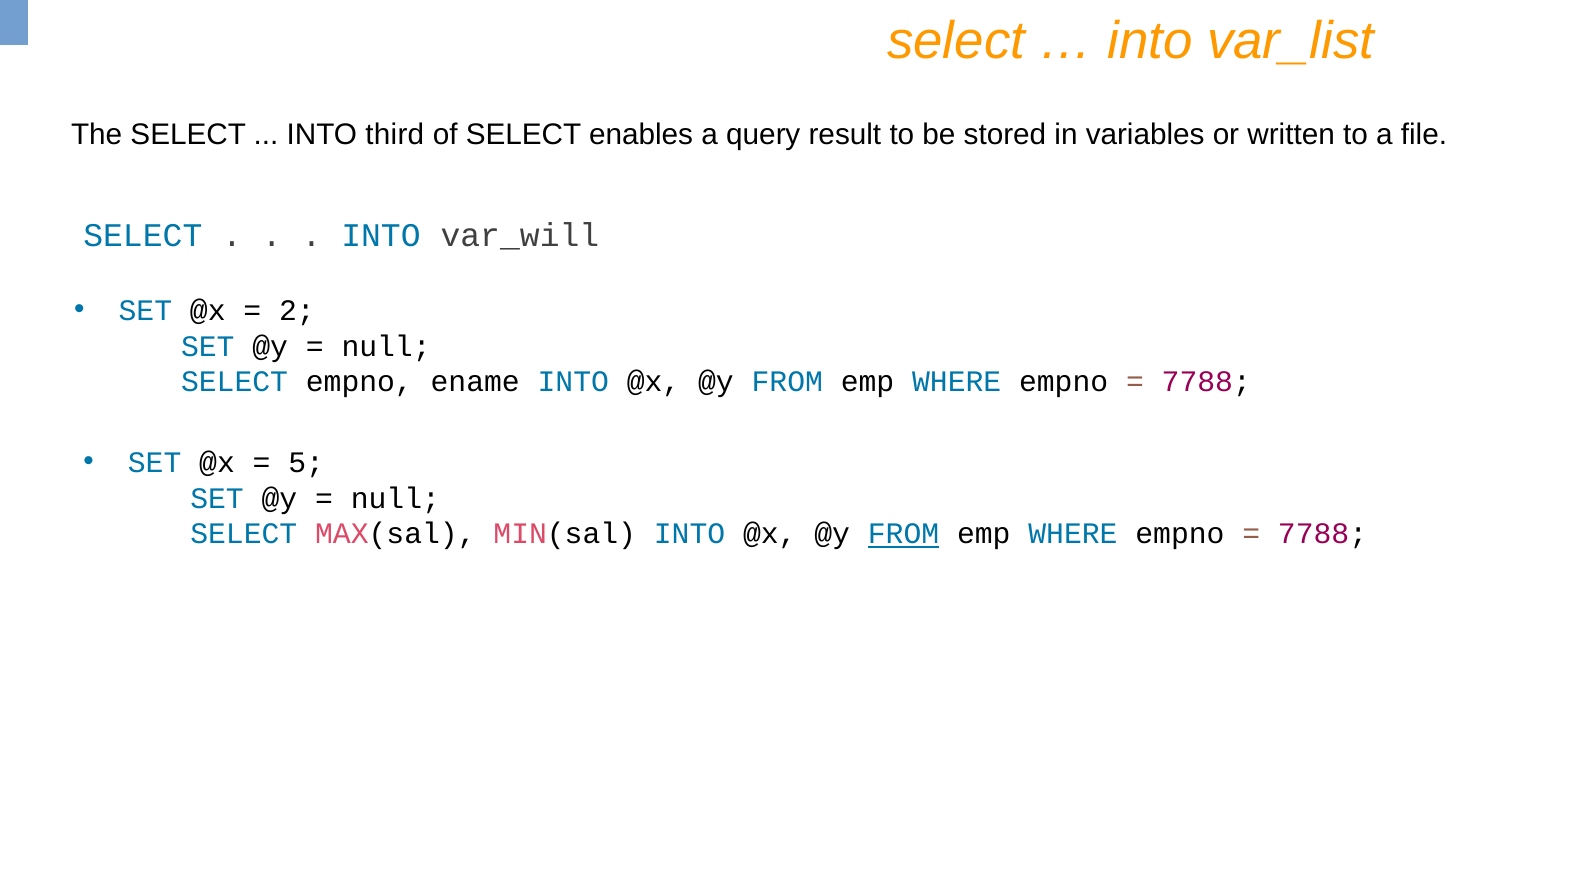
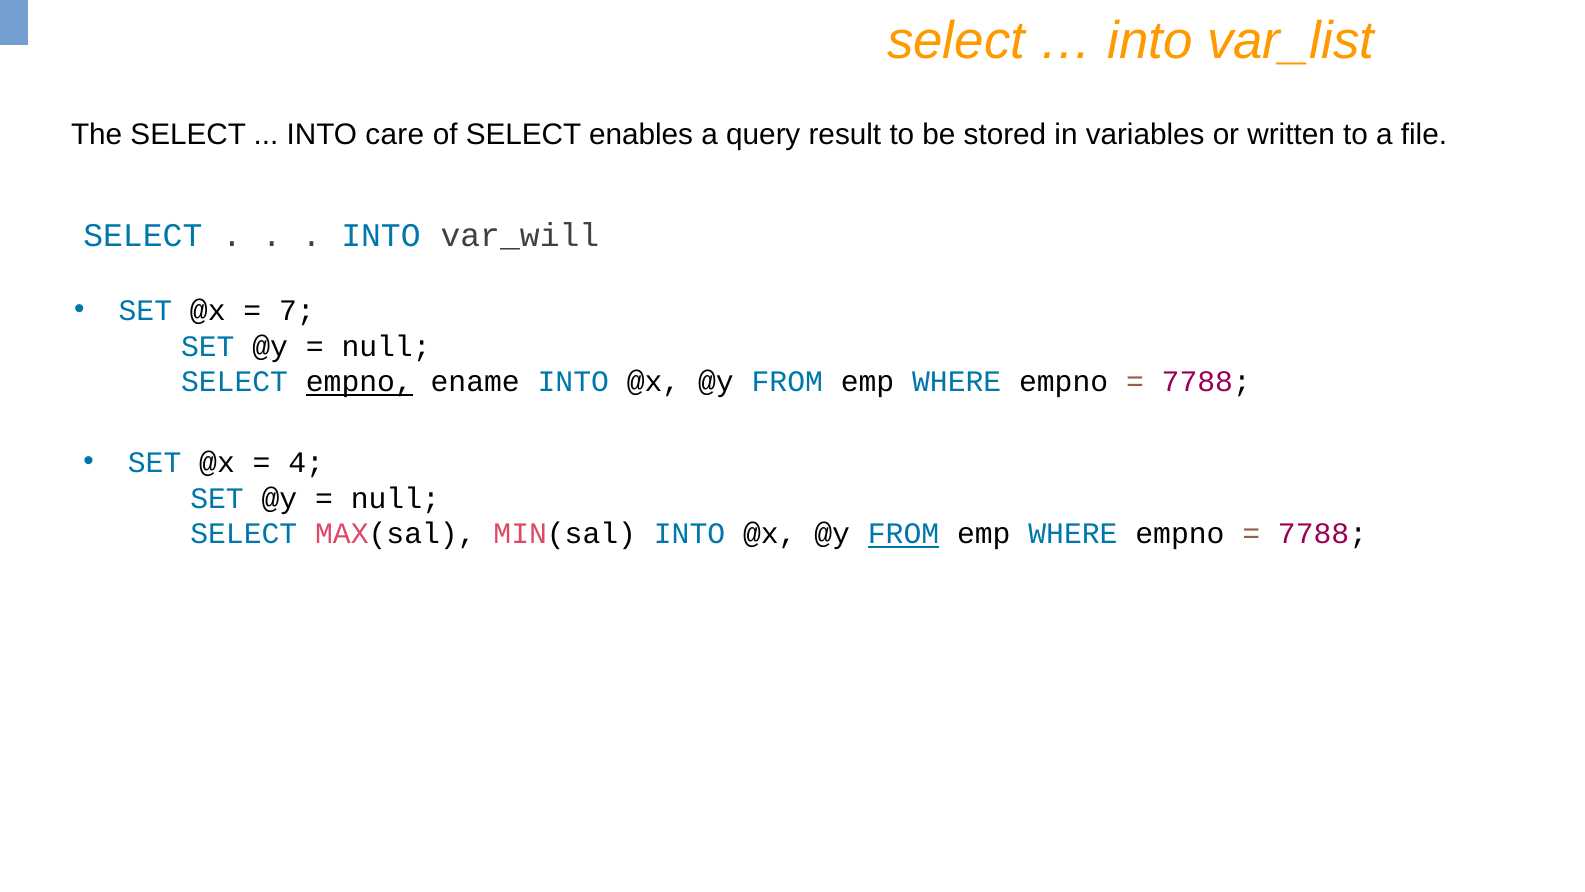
third: third -> care (395, 135)
2: 2 -> 7 (297, 310)
empno underline: none -> present (359, 382)
5: 5 -> 4 (306, 462)
